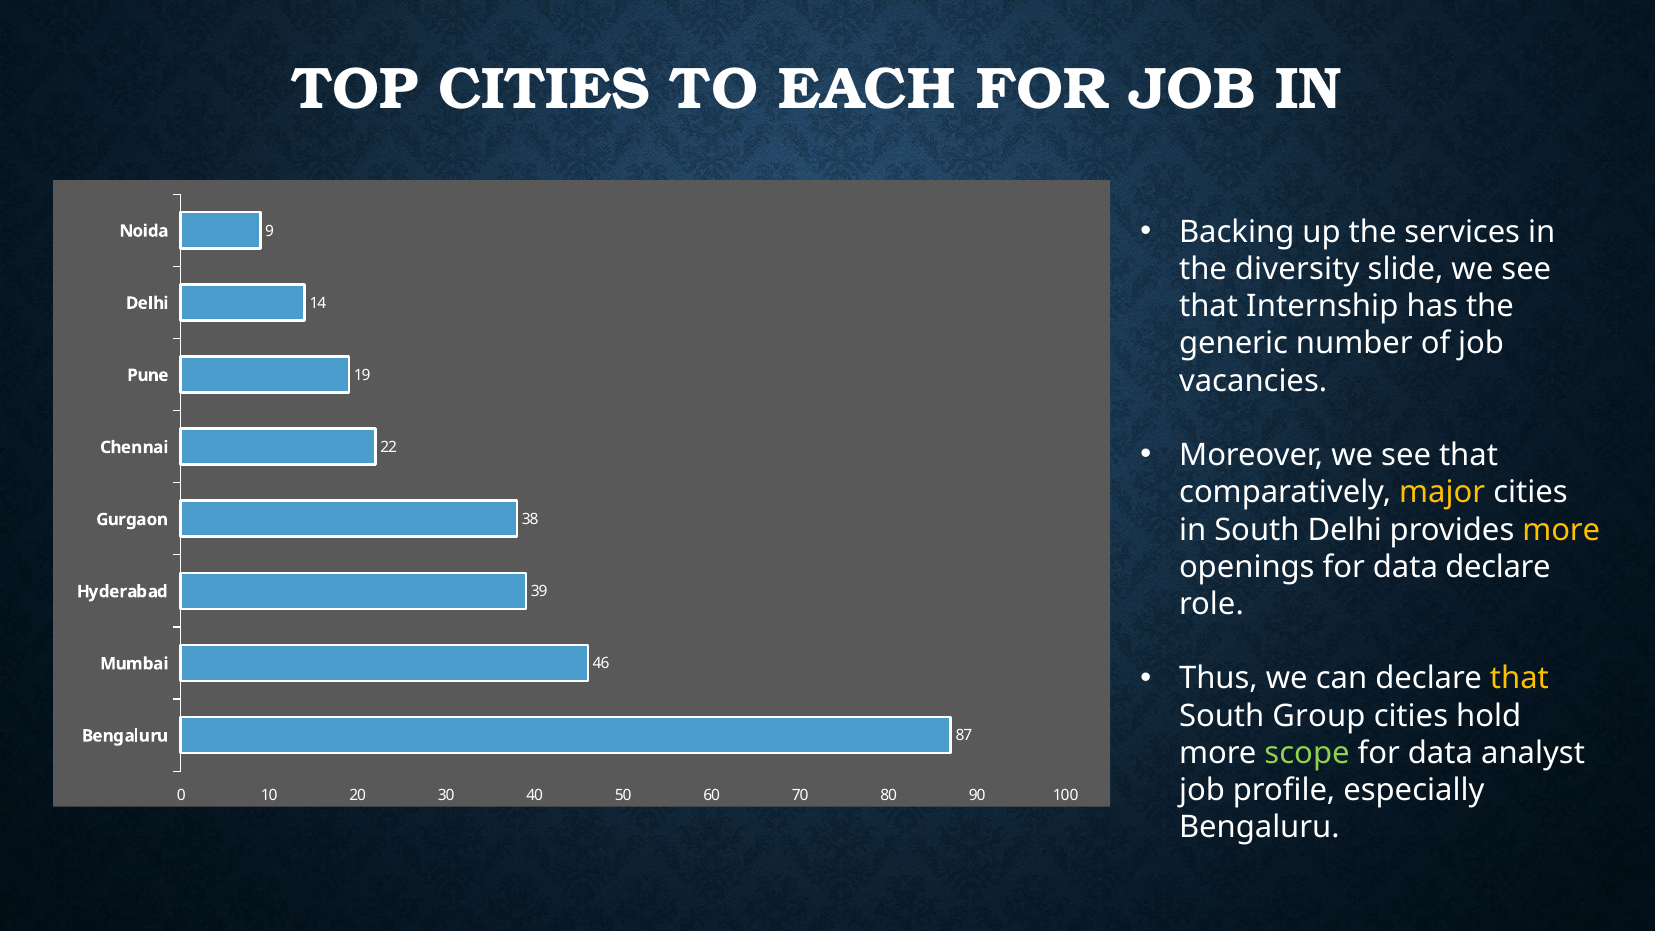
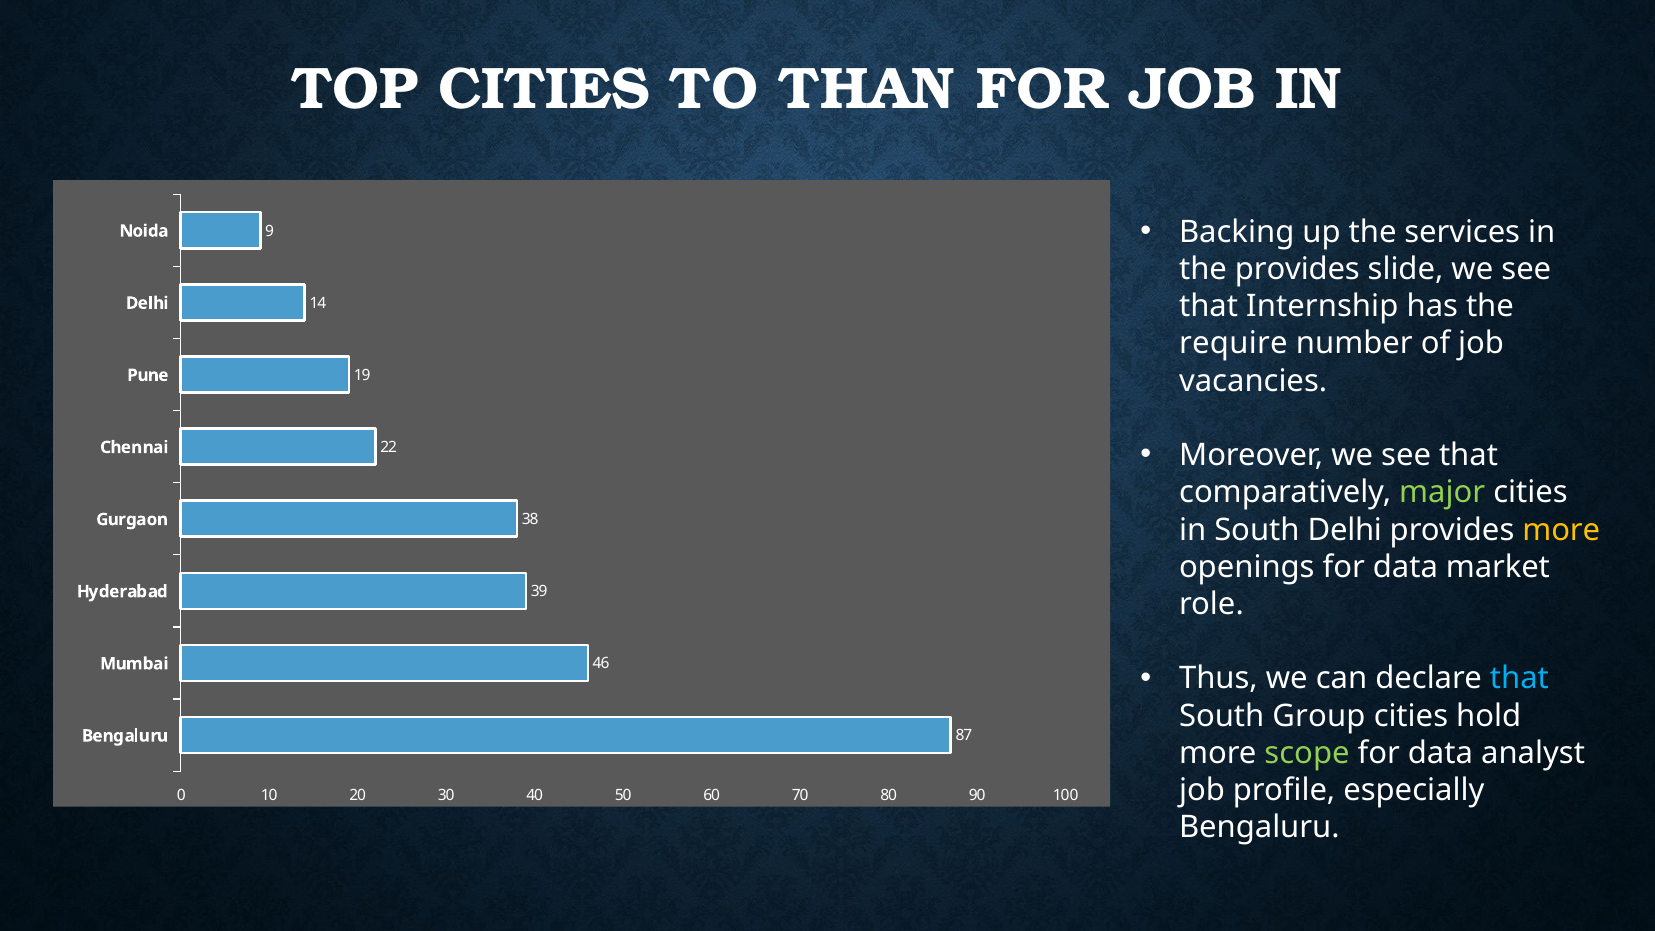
EACH: EACH -> THAN (867, 90)
the diversity: diversity -> provides (1297, 269)
generic: generic -> require (1233, 344)
major colour: yellow -> light green (1442, 493)
data declare: declare -> market (1498, 567)
that colour: yellow -> light blue (1519, 679)
